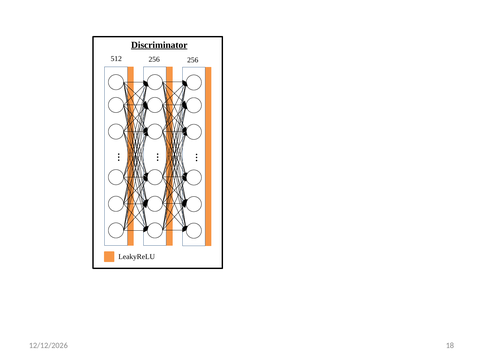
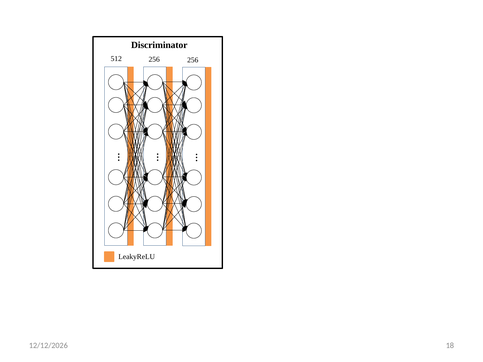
Discriminator underline: present -> none (159, 45)
